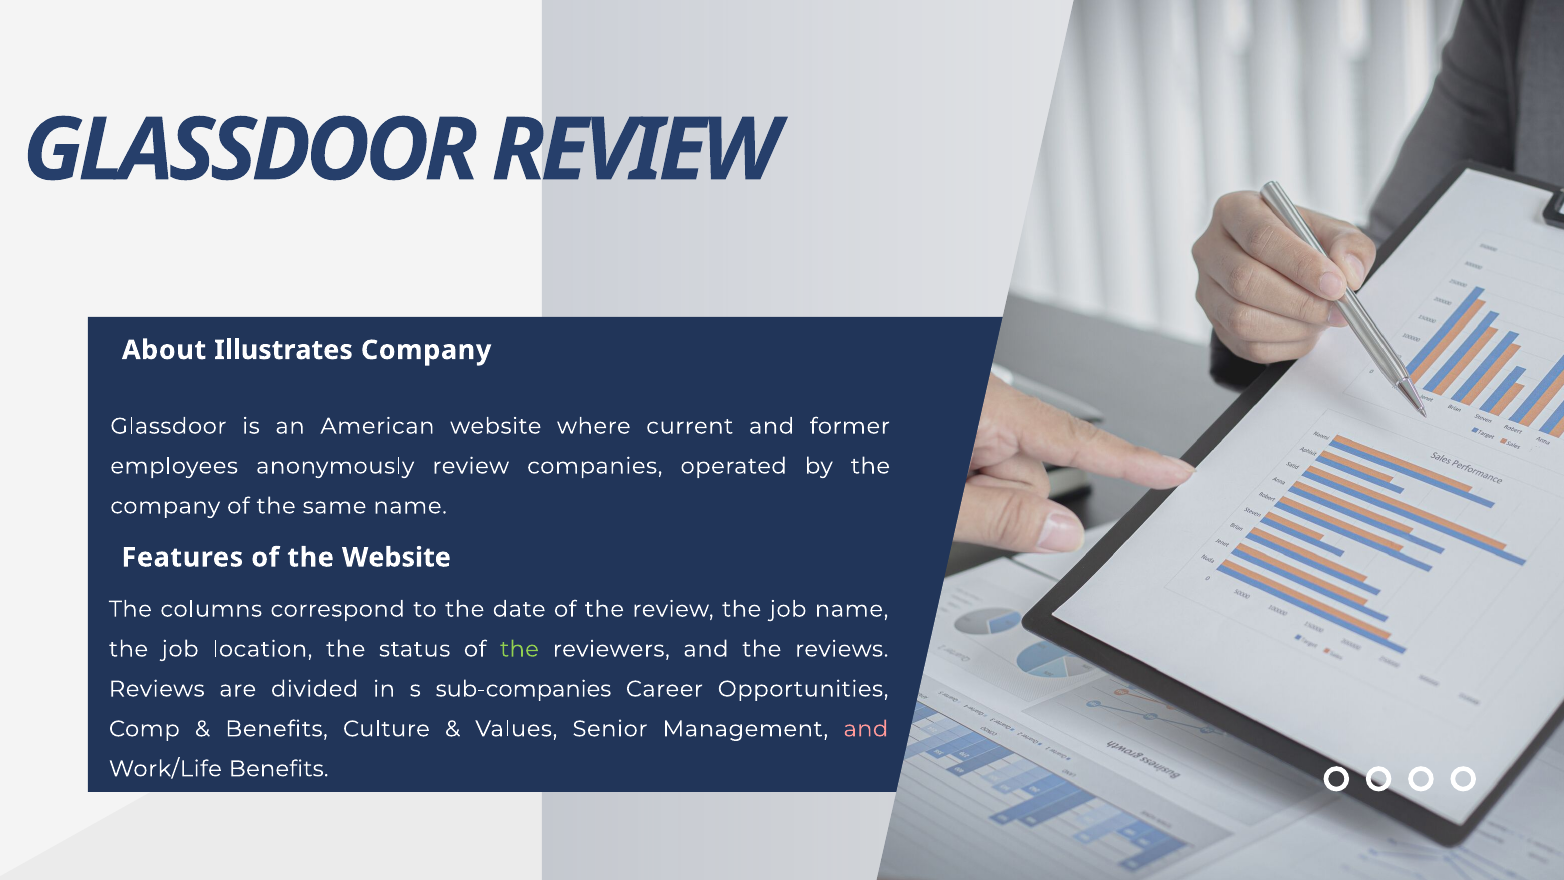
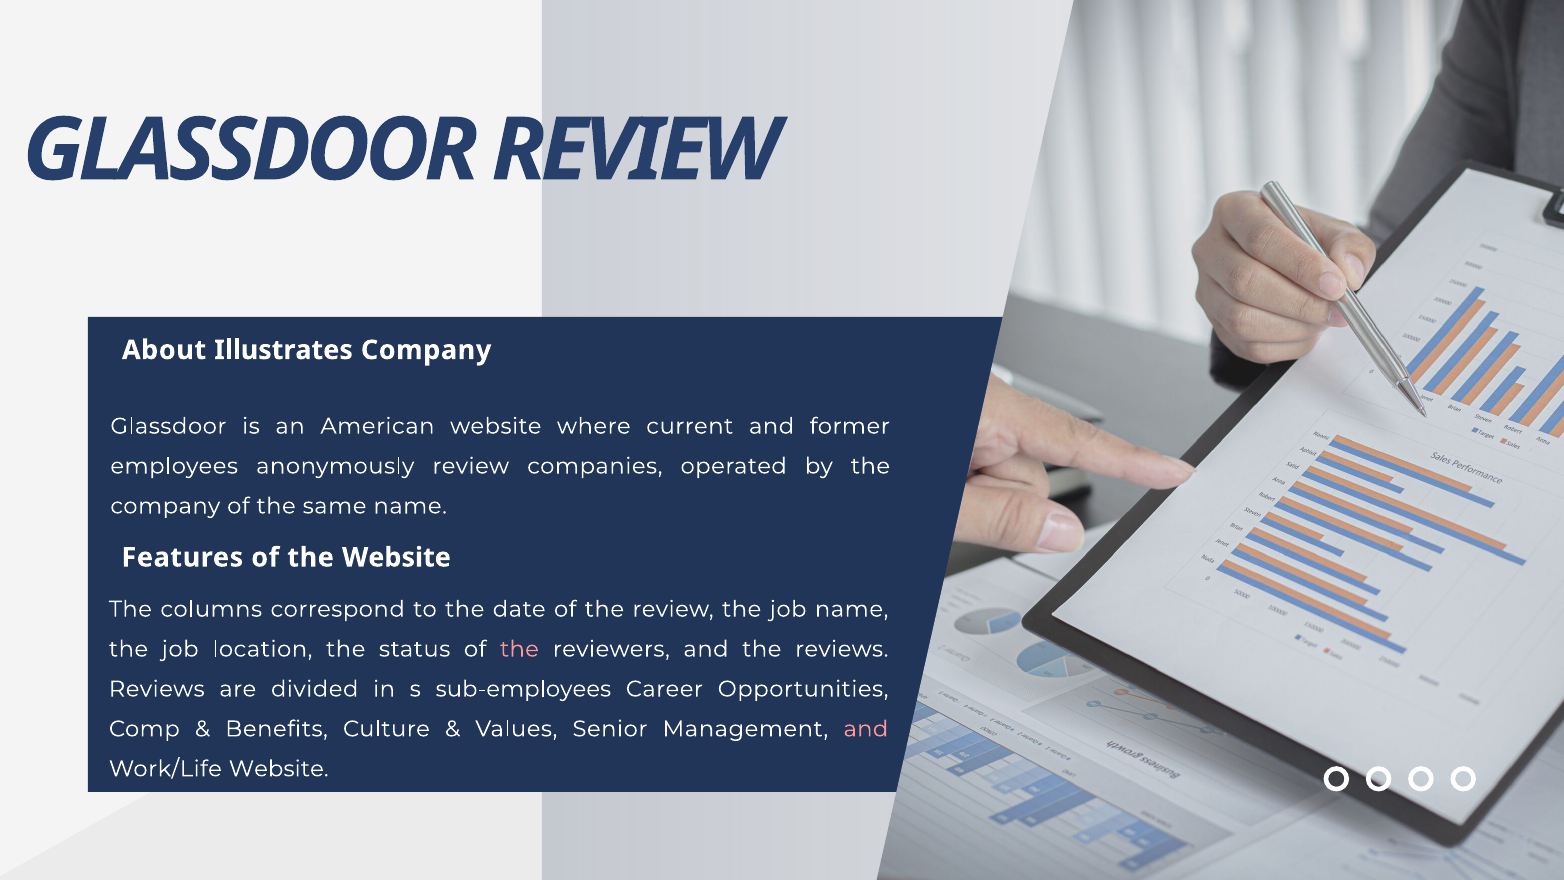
the colour: light green -> pink (519, 649)
sub-companies: sub-companies -> sub-employees (523, 689)
Work/Life Benefits: Benefits -> Website (279, 769)
